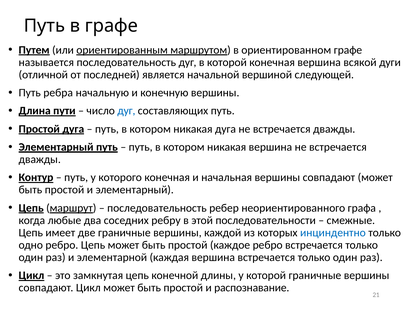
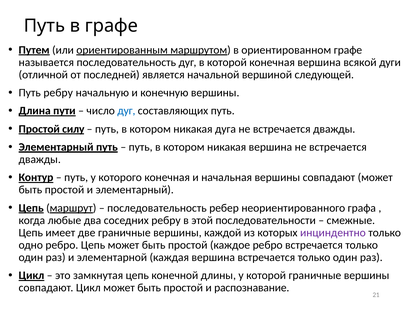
Путь ребра: ребра -> ребру (58, 93)
Простой дуга: дуга -> силу (73, 129)
инциндентно colour: blue -> purple (333, 233)
